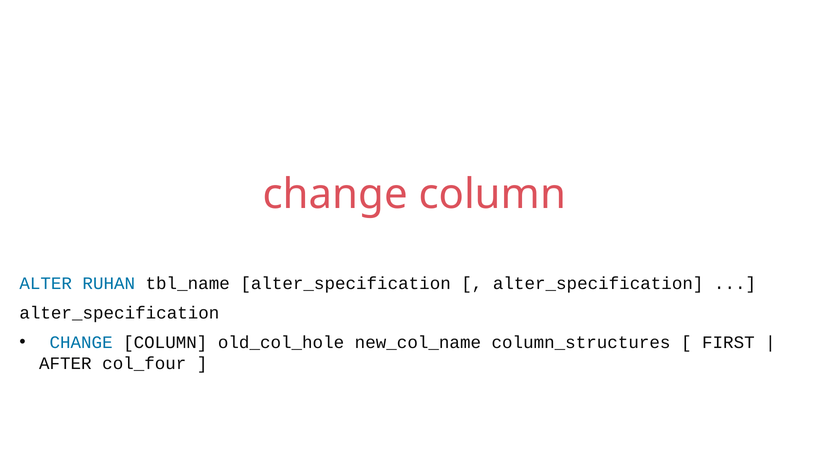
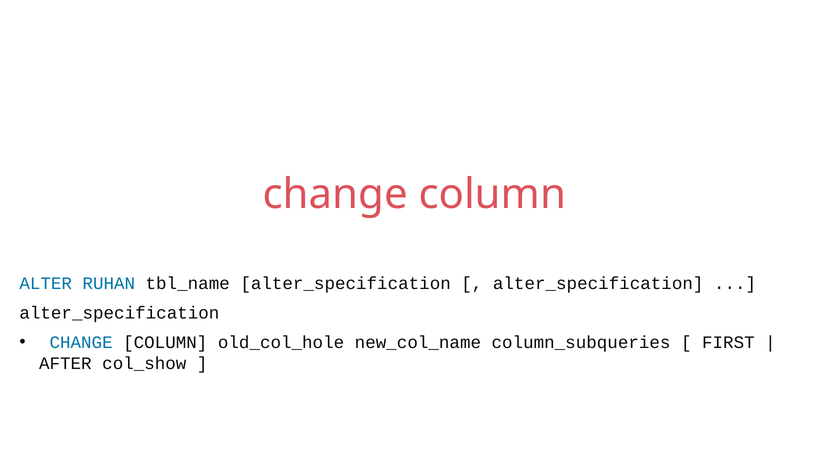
column_structures: column_structures -> column_subqueries (581, 342)
col_four: col_four -> col_show (144, 363)
